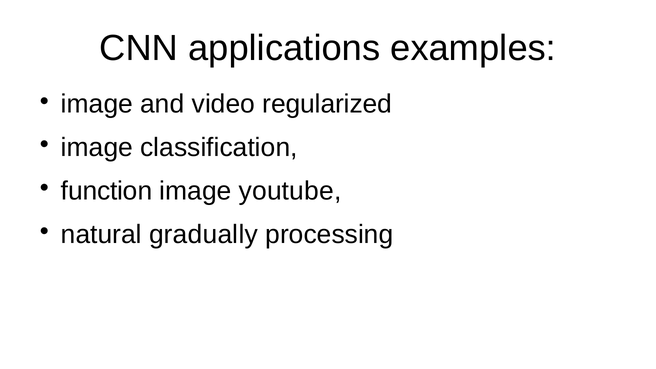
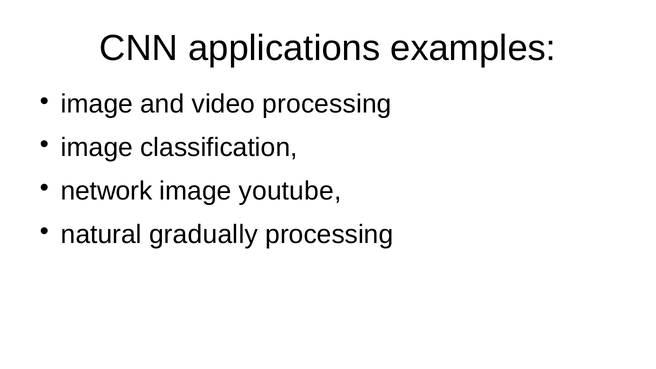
video regularized: regularized -> processing (327, 104)
function: function -> network (107, 191)
